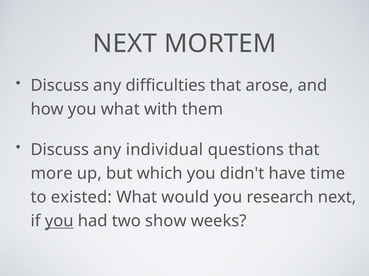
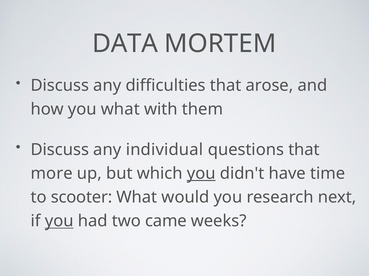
NEXT: NEXT -> DATA (125, 44)
you underline: none -> present (201, 174)
existed: existed -> scooter (82, 198)
show: show -> came (166, 222)
